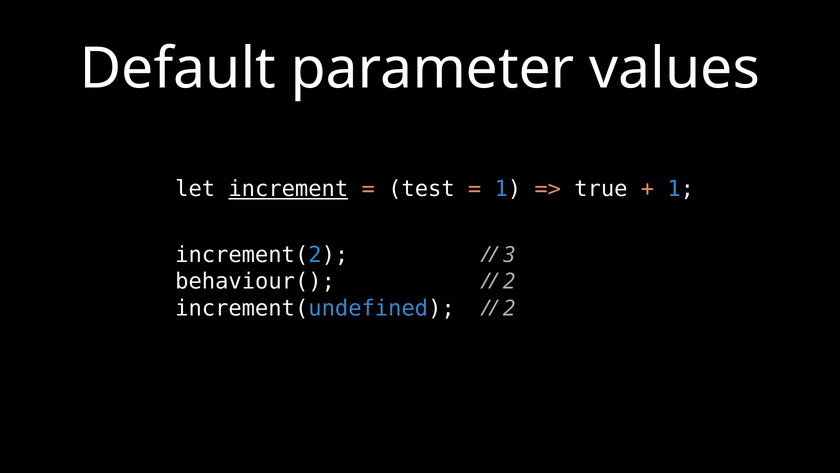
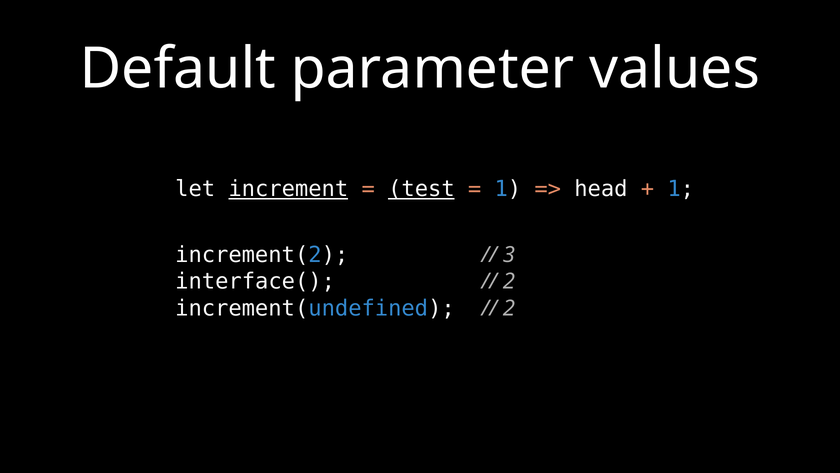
test underline: none -> present (421, 189)
true: true -> head (601, 189)
behaviour(: behaviour( -> interface( (255, 281)
